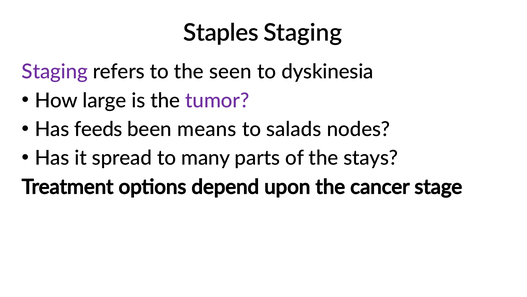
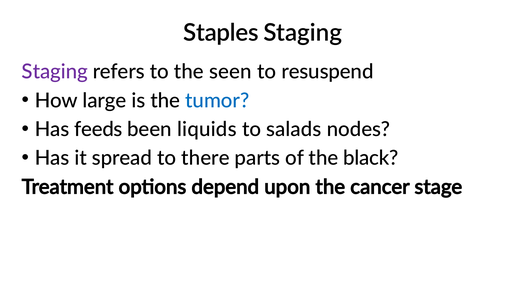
dyskinesia: dyskinesia -> resuspend (327, 72)
tumor colour: purple -> blue (217, 100)
means: means -> liquids (207, 129)
many: many -> there (206, 158)
stays: stays -> black (371, 158)
